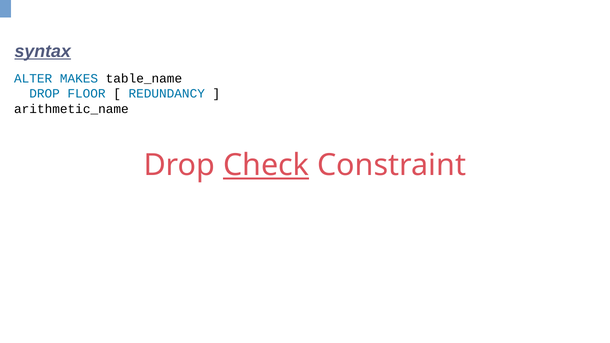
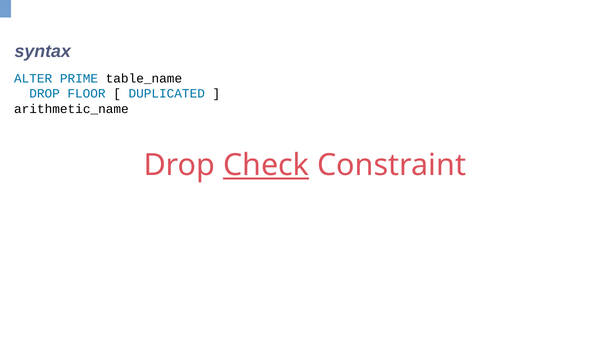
syntax underline: present -> none (43, 51)
MAKES: MAKES -> PRIME (79, 78)
REDUNDANCY: REDUNDANCY -> DUPLICATED (167, 94)
